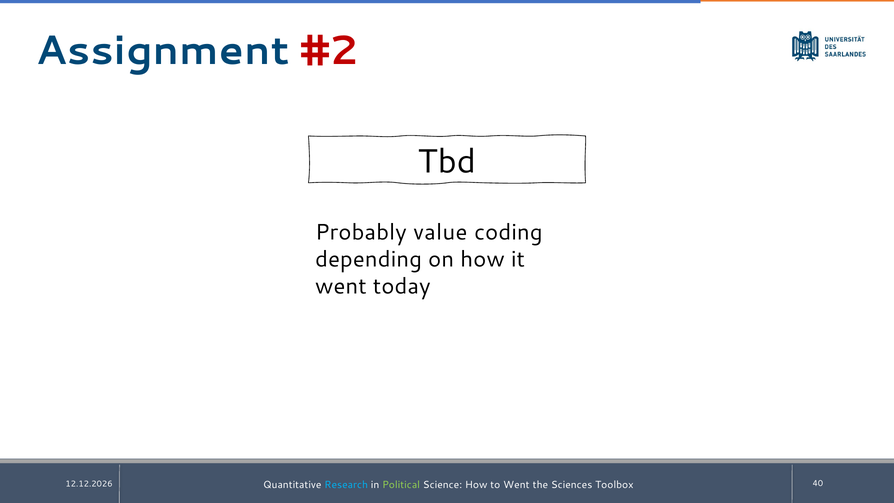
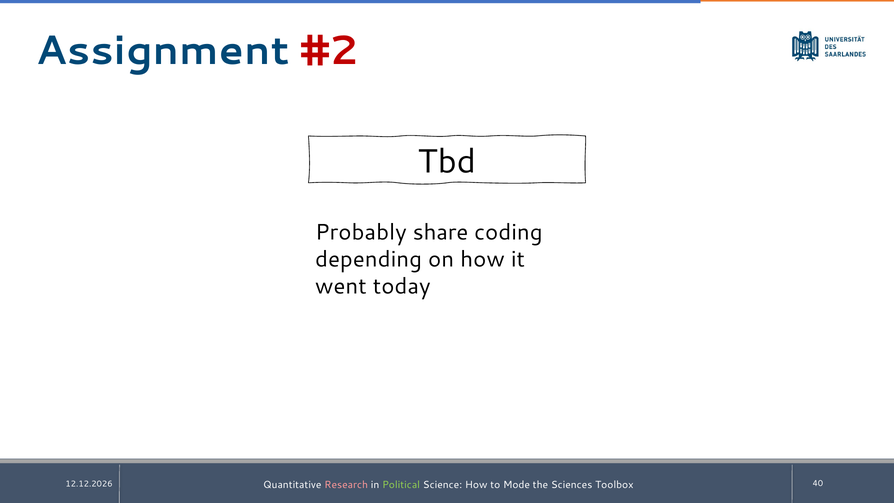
value: value -> share (441, 232)
Research colour: light blue -> pink (346, 485)
to Went: Went -> Mode (516, 485)
